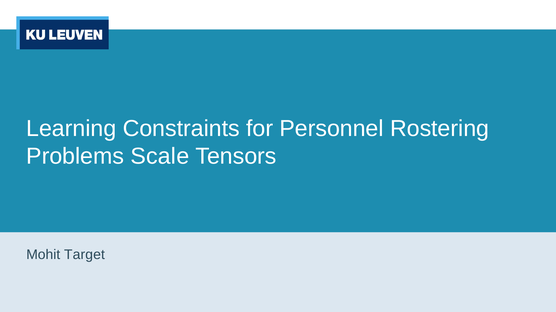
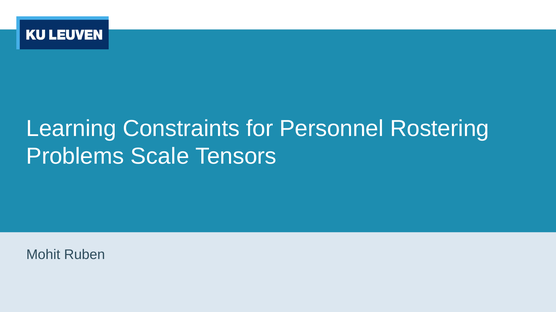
Target: Target -> Ruben (85, 255)
